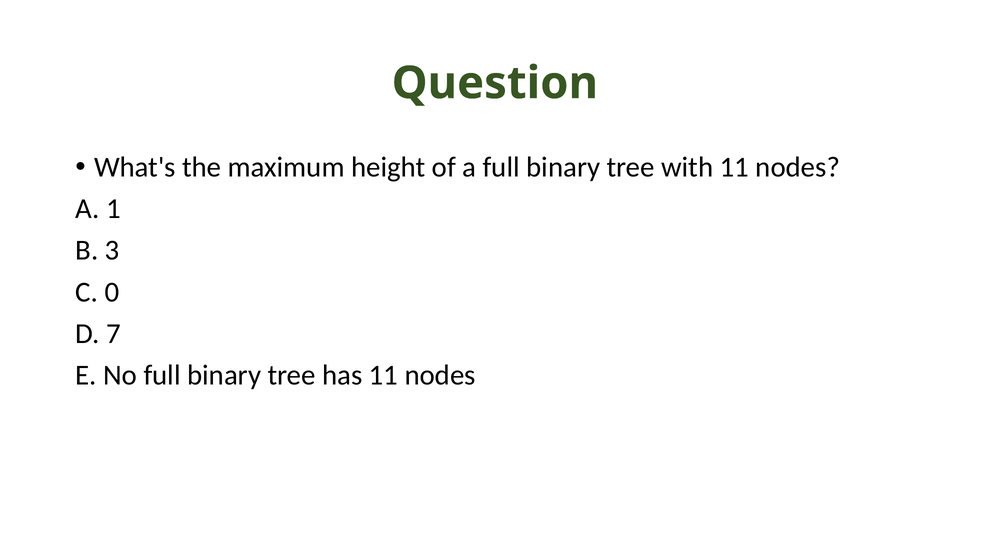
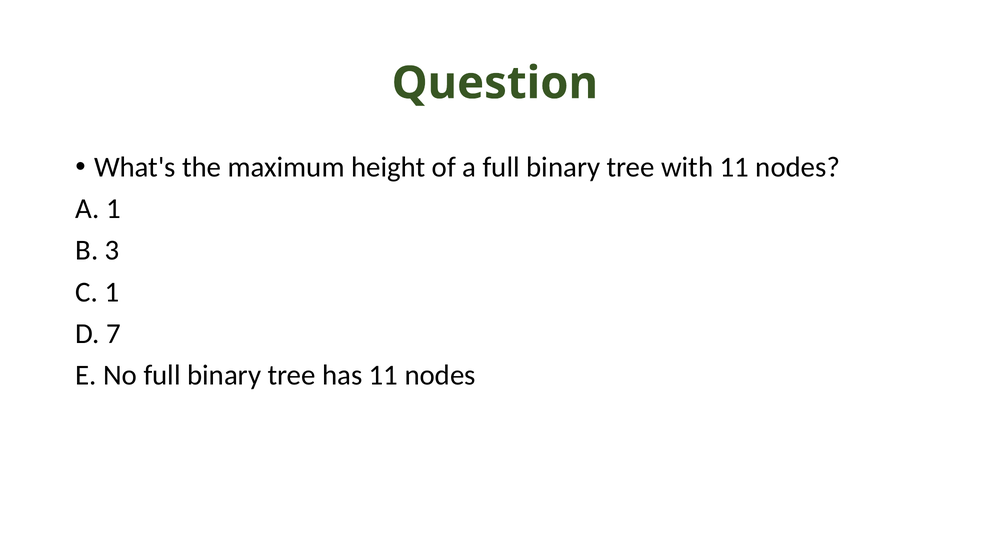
C 0: 0 -> 1 (112, 292)
